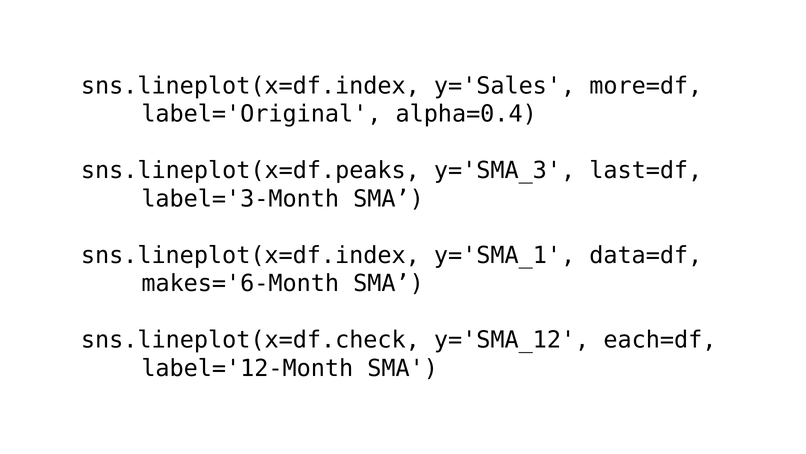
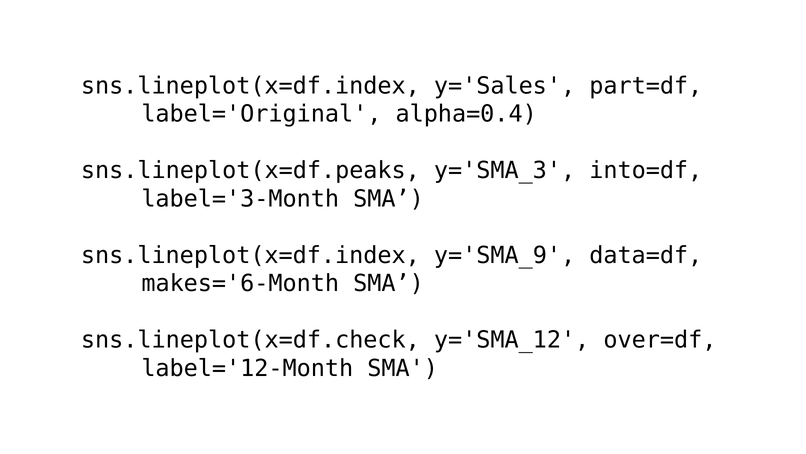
more=df: more=df -> part=df (646, 86)
last=df: last=df -> into=df (646, 170)
y='SMA_1: y='SMA_1 -> y='SMA_9 (505, 255)
each=df: each=df -> over=df (660, 340)
